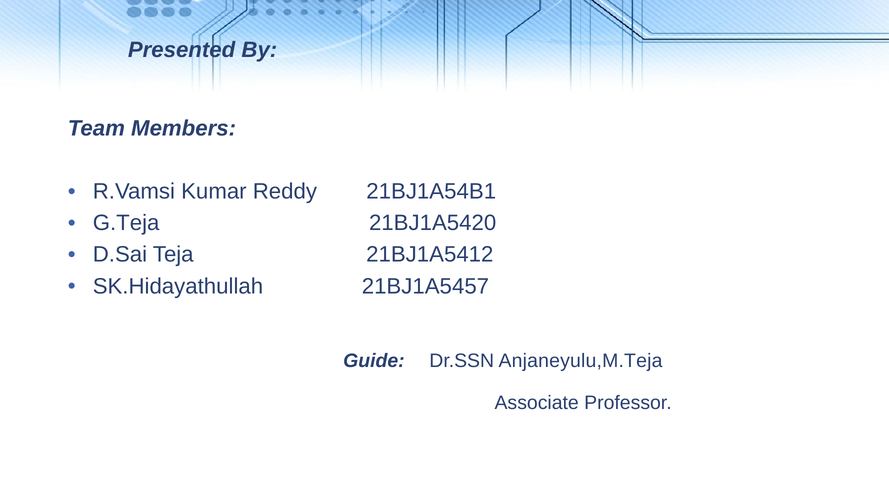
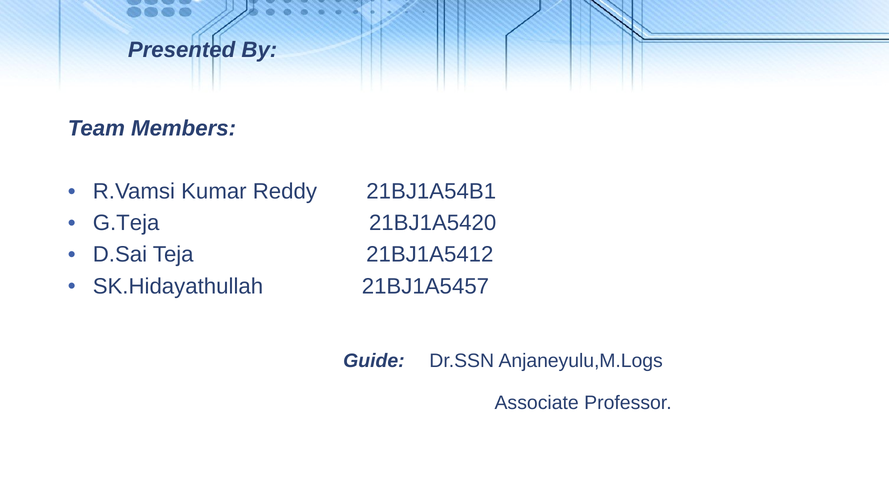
Anjaneyulu,M.Teja: Anjaneyulu,M.Teja -> Anjaneyulu,M.Logs (581, 361)
